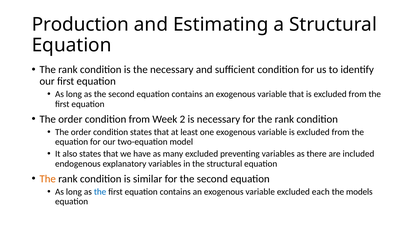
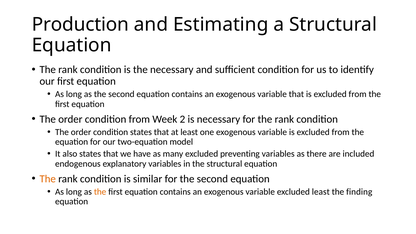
the colour: blue -> orange (100, 192)
excluded each: each -> least (321, 192)
models: models -> finding (359, 192)
